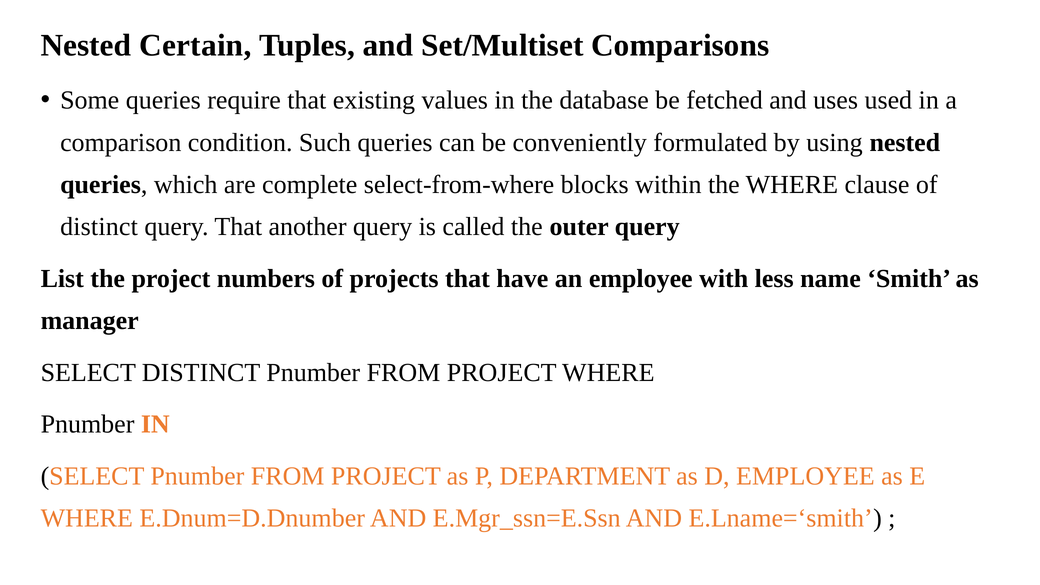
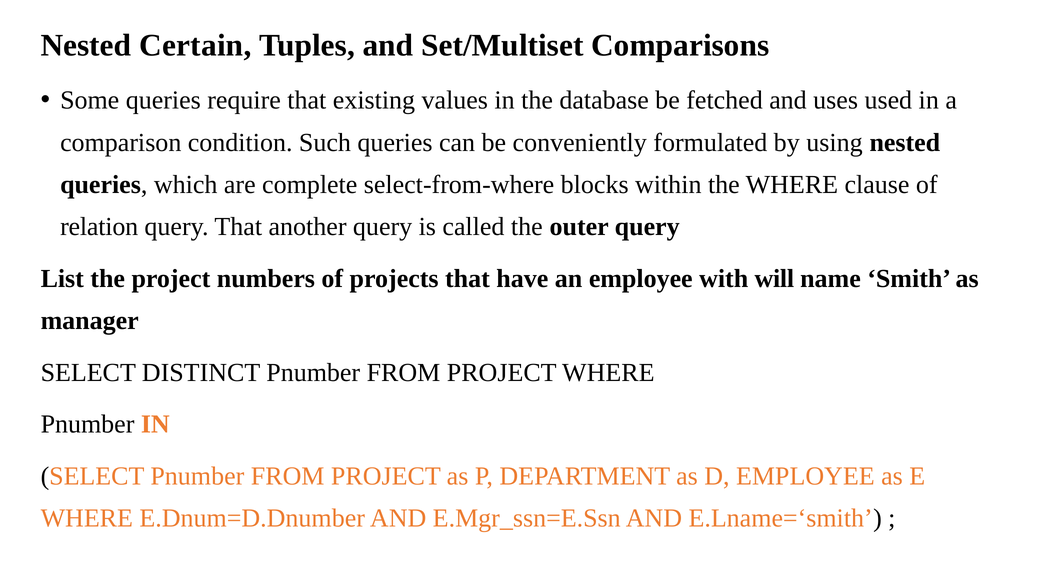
distinct: distinct -> relation (99, 227)
less: less -> will (774, 278)
